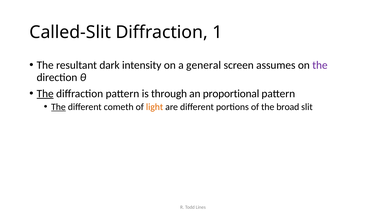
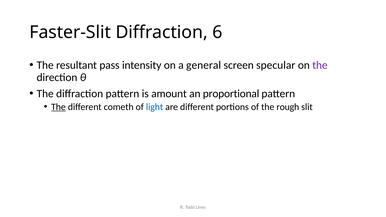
Called-Slit: Called-Slit -> Faster-Slit (70, 32)
1: 1 -> 6 (217, 32)
dark: dark -> pass (109, 65)
assumes: assumes -> specular (276, 65)
The underline: present -> none (45, 94)
through: through -> amount (169, 94)
light colour: orange -> blue (155, 107)
broad: broad -> rough (288, 107)
